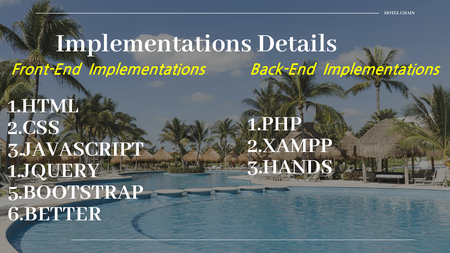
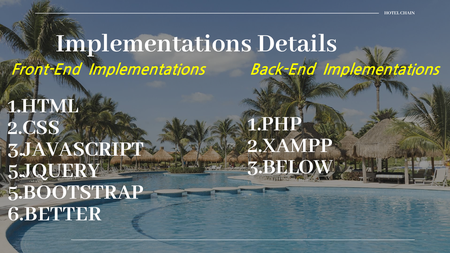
3.HANDS: 3.HANDS -> 3.BELOW (290, 166)
1.JQUERY: 1.JQUERY -> 5.JQUERY (54, 170)
